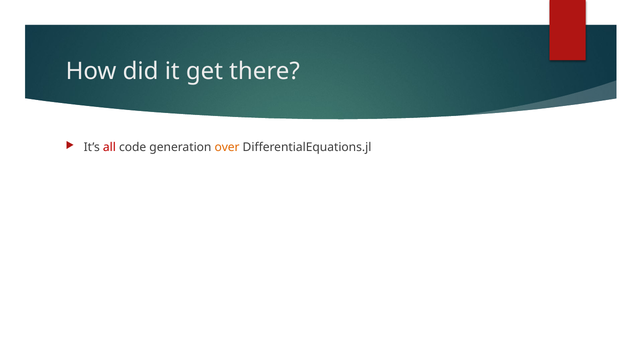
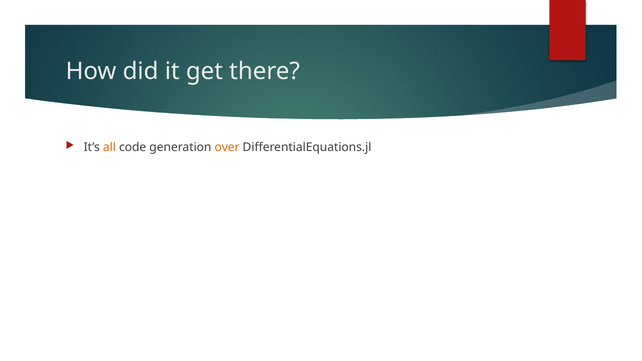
all colour: red -> orange (109, 148)
